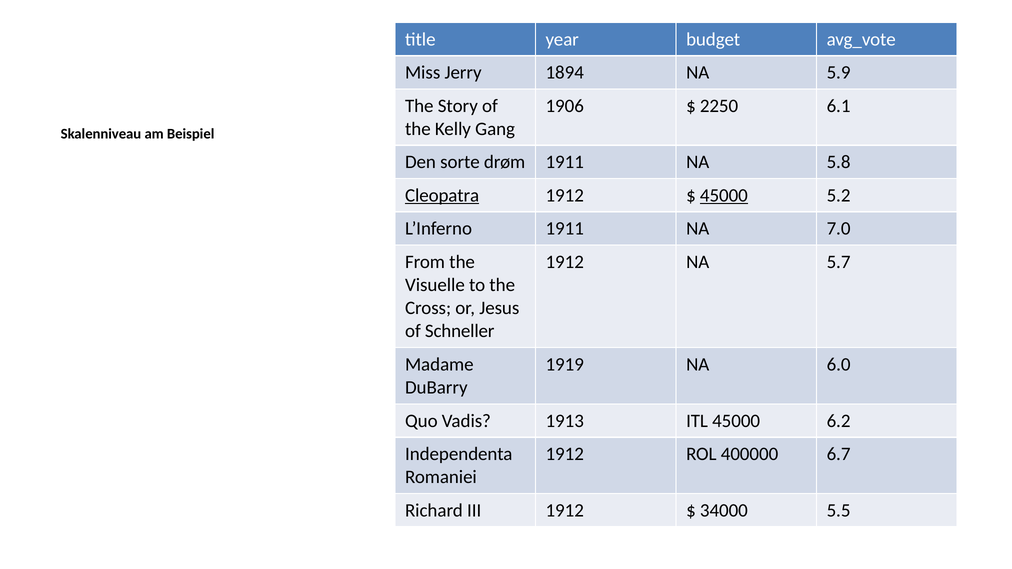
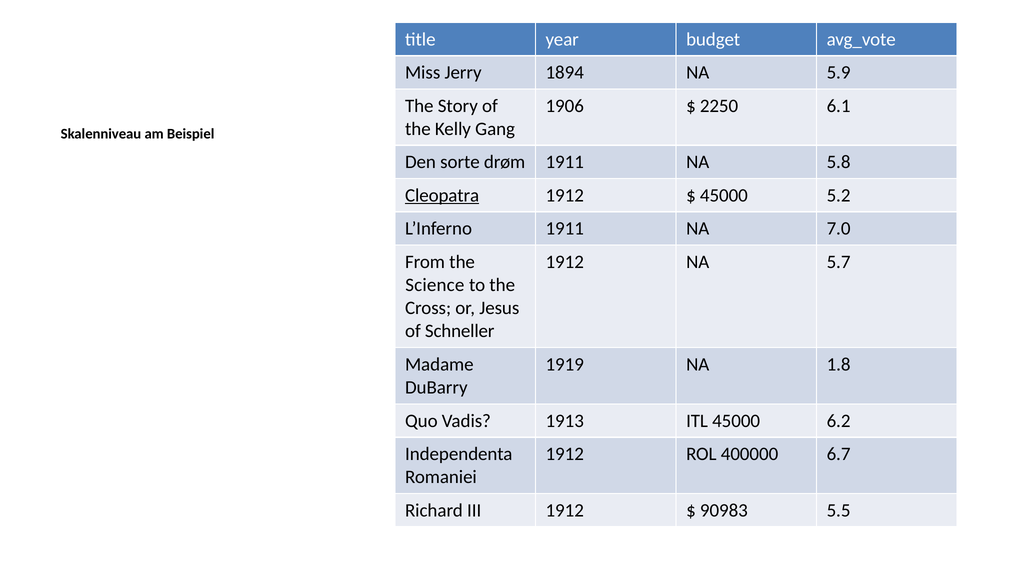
45000 underline: present -> none (724, 196)
Visuelle: Visuelle -> Science (435, 285)
6.0: 6.0 -> 1.8 (839, 365)
34000: 34000 -> 90983 (724, 511)
